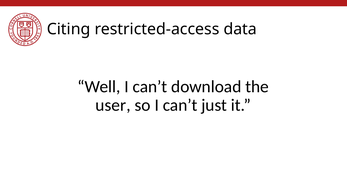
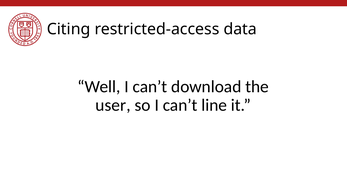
just: just -> line (214, 105)
